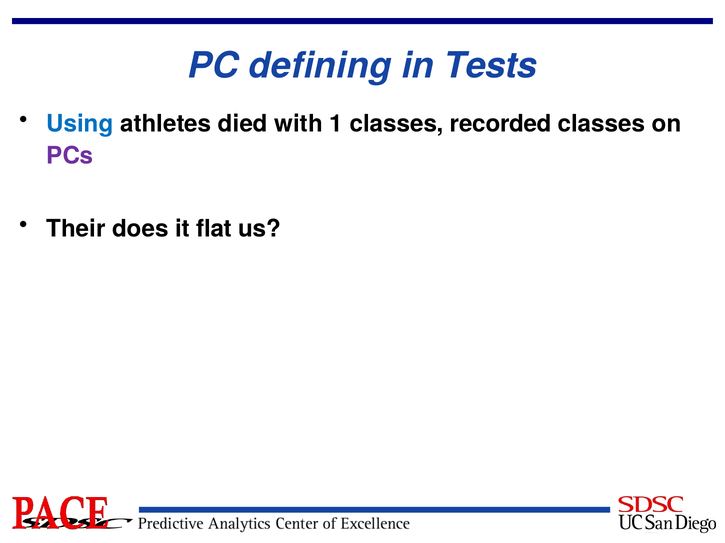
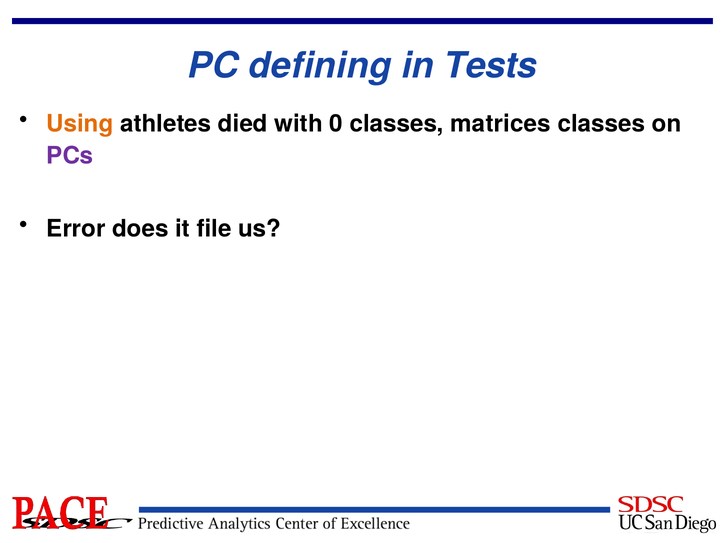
Using colour: blue -> orange (80, 124)
1: 1 -> 0 (336, 124)
recorded: recorded -> matrices (501, 124)
Their: Their -> Error (76, 229)
flat: flat -> file (214, 229)
